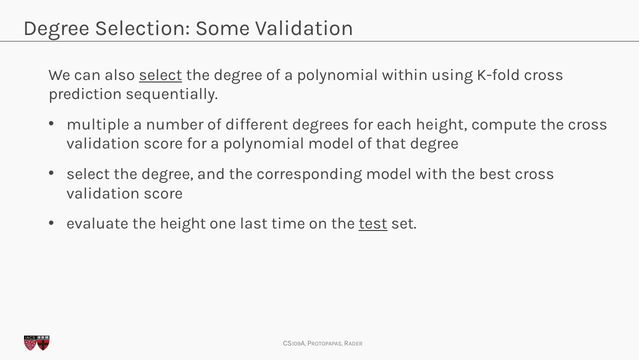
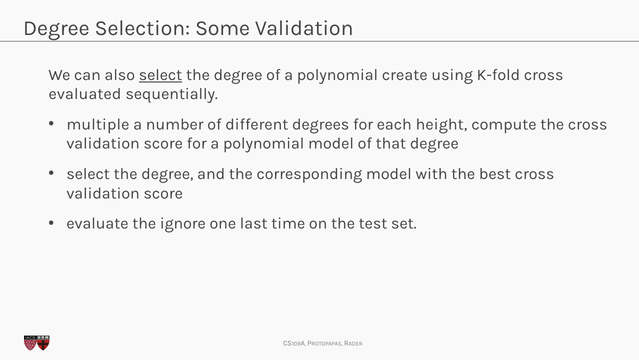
within: within -> create (405, 75)
prediction: prediction -> evaluated (85, 94)
the height: height -> ignore (183, 223)
test underline: present -> none (373, 223)
